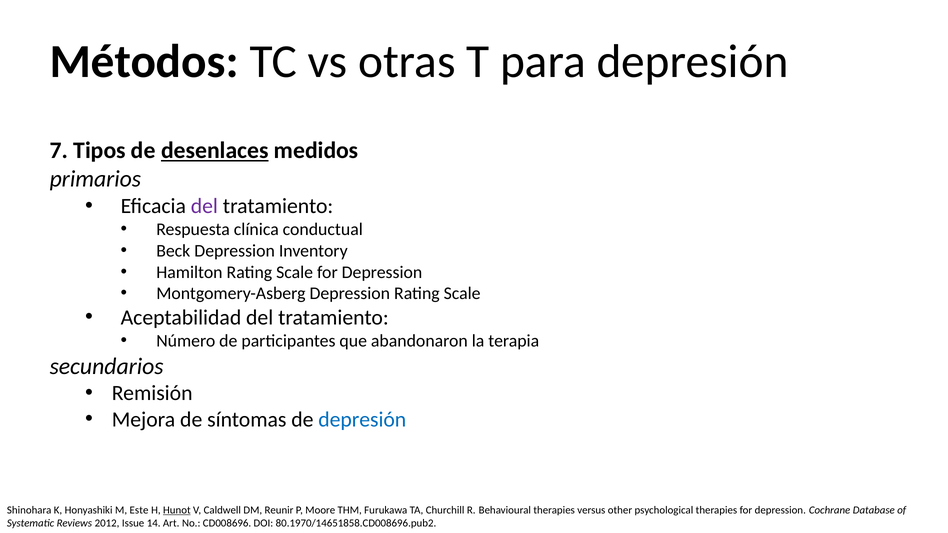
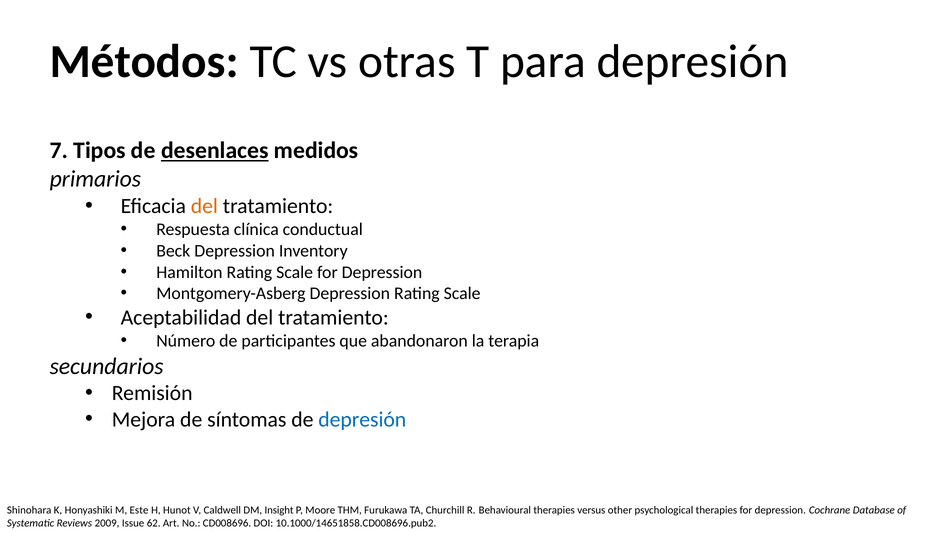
del colour: purple -> orange (204, 206)
Hunot underline: present -> none (177, 510)
Reunir: Reunir -> Insight (279, 510)
2012: 2012 -> 2009 (107, 524)
14: 14 -> 62 (154, 524)
80.1970/14651858.CD008696.pub2: 80.1970/14651858.CD008696.pub2 -> 10.1000/14651858.CD008696.pub2 (356, 524)
